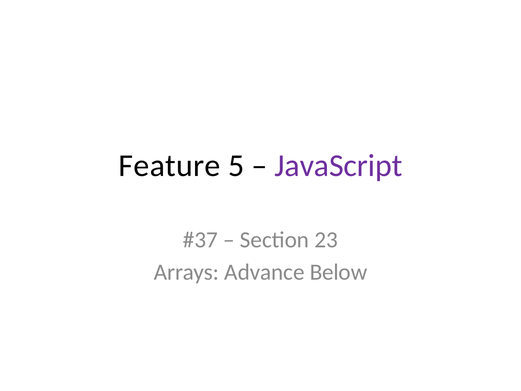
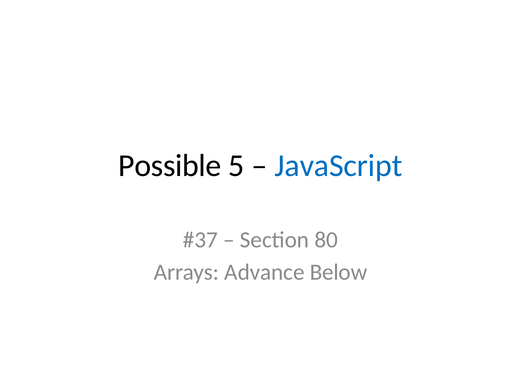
Feature: Feature -> Possible (170, 165)
JavaScript colour: purple -> blue (338, 165)
23: 23 -> 80 (326, 240)
